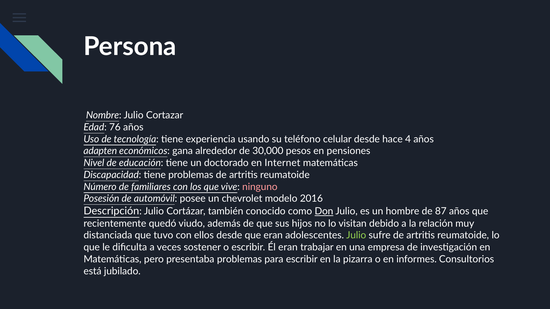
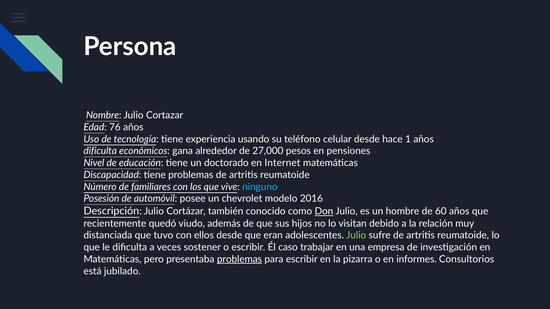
4: 4 -> 1 (408, 139)
adapten: adapten -> dificulta (100, 151)
30,000: 30,000 -> 27,000 (268, 151)
ninguno colour: pink -> light blue (260, 187)
87: 87 -> 60 (441, 212)
Él eran: eran -> caso (288, 248)
problemas underline: none -> present (239, 260)
